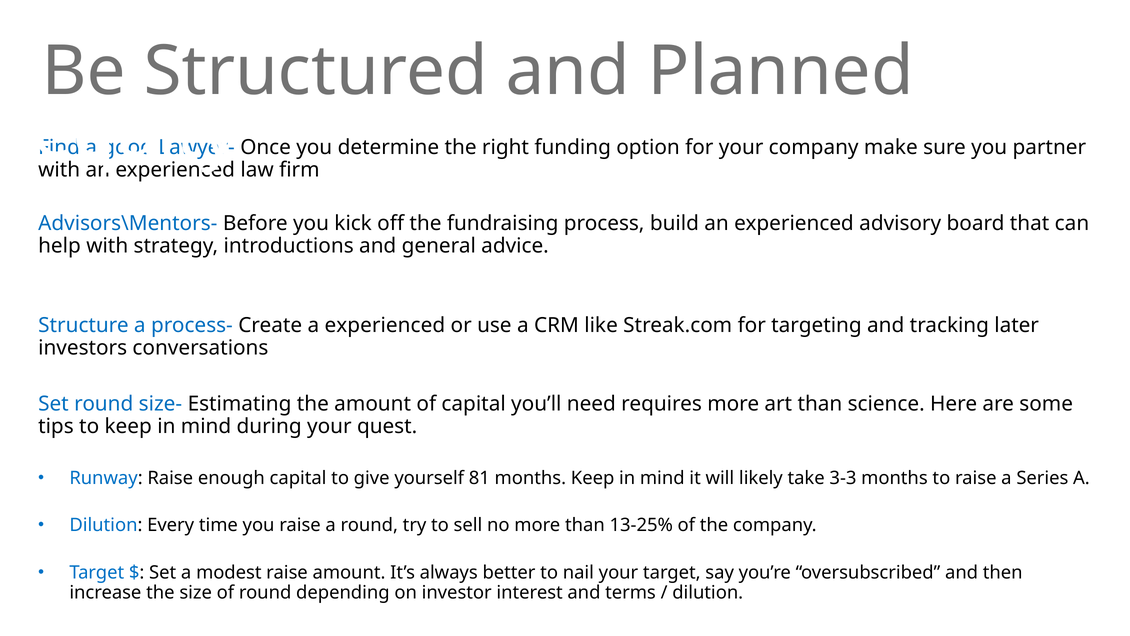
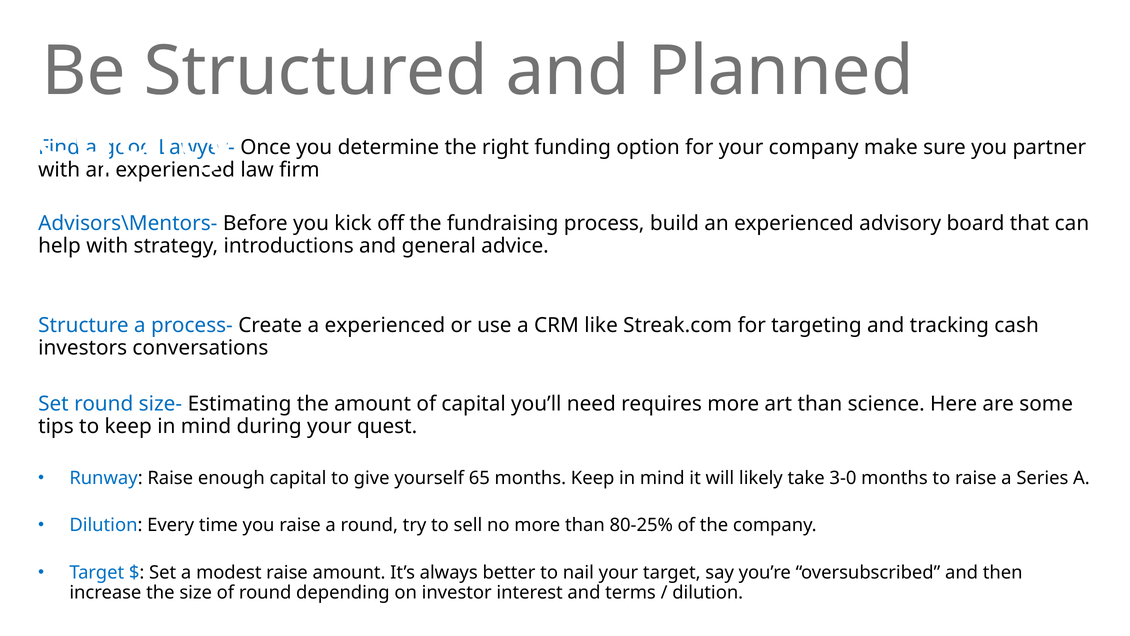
later: later -> cash (1017, 325)
81: 81 -> 65 (479, 478)
3-3: 3-3 -> 3-0 (843, 478)
13-25%: 13-25% -> 80-25% (641, 525)
